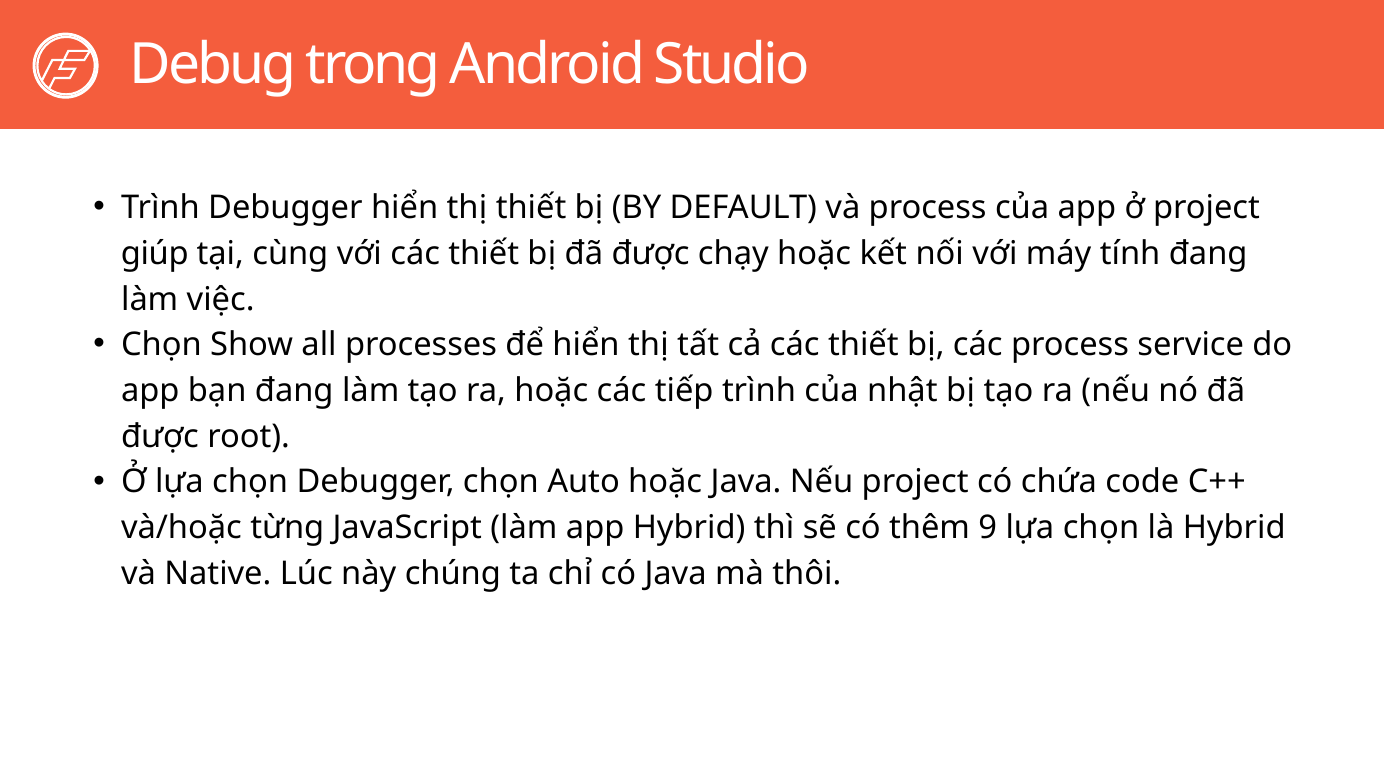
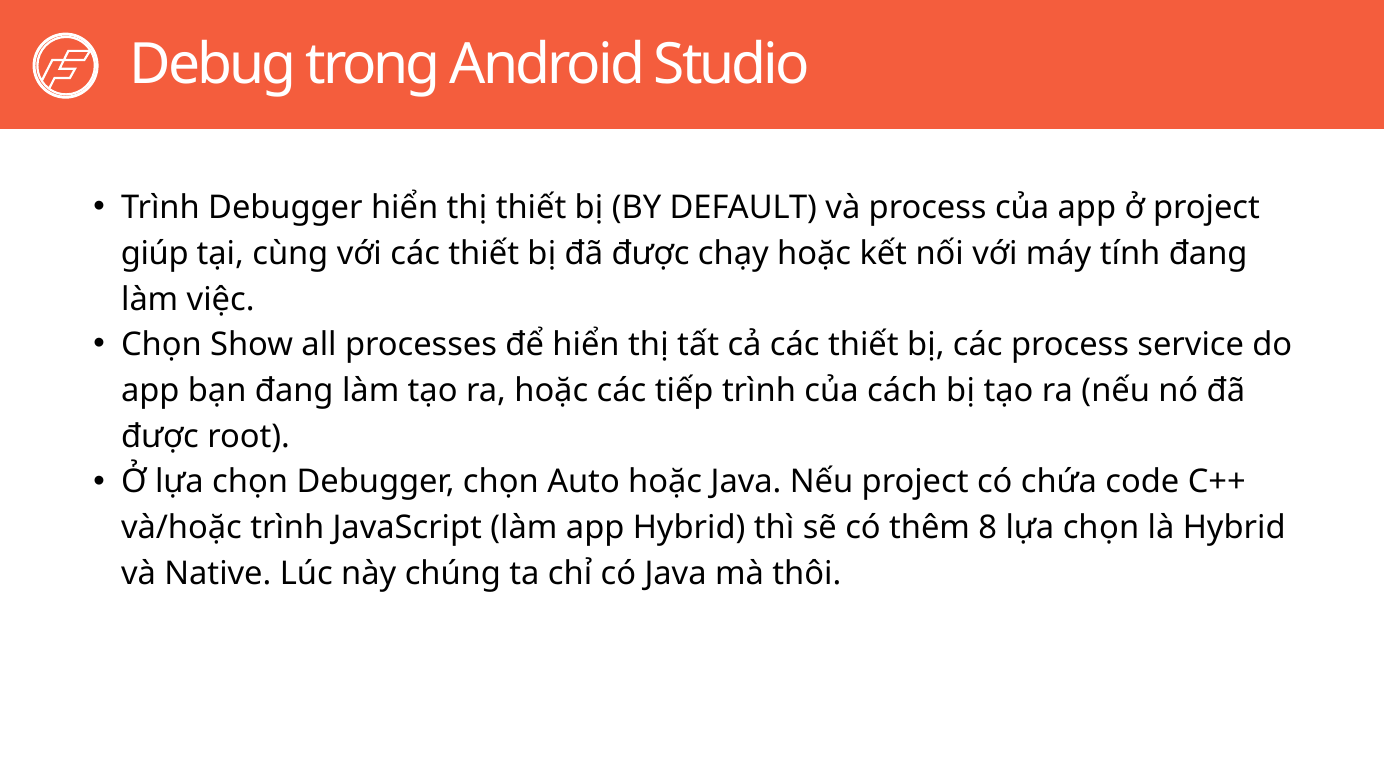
nhật: nhật -> cách (902, 390)
và/hoặc từng: từng -> trình (287, 527)
9: 9 -> 8 (988, 527)
